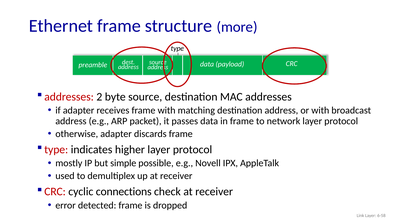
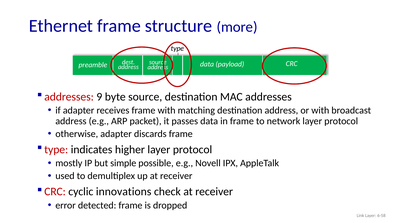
2: 2 -> 9 (99, 97)
connections: connections -> innovations (124, 191)
